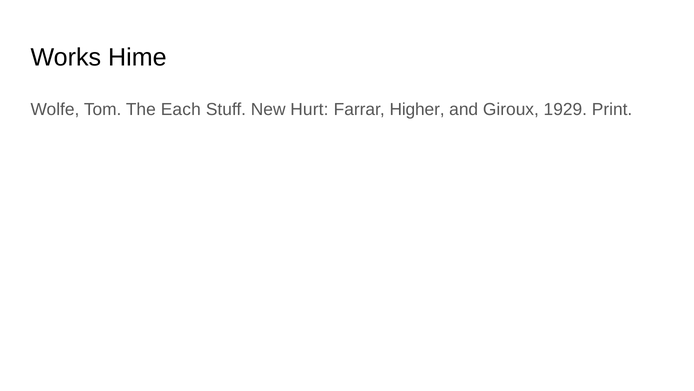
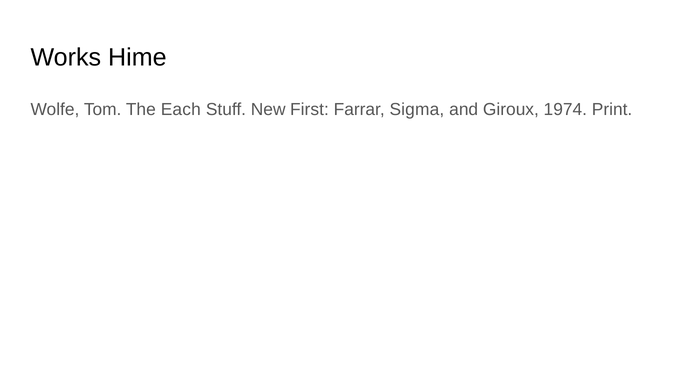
Hurt: Hurt -> First (309, 109)
Higher: Higher -> Sigma (417, 109)
1929: 1929 -> 1974 (565, 109)
